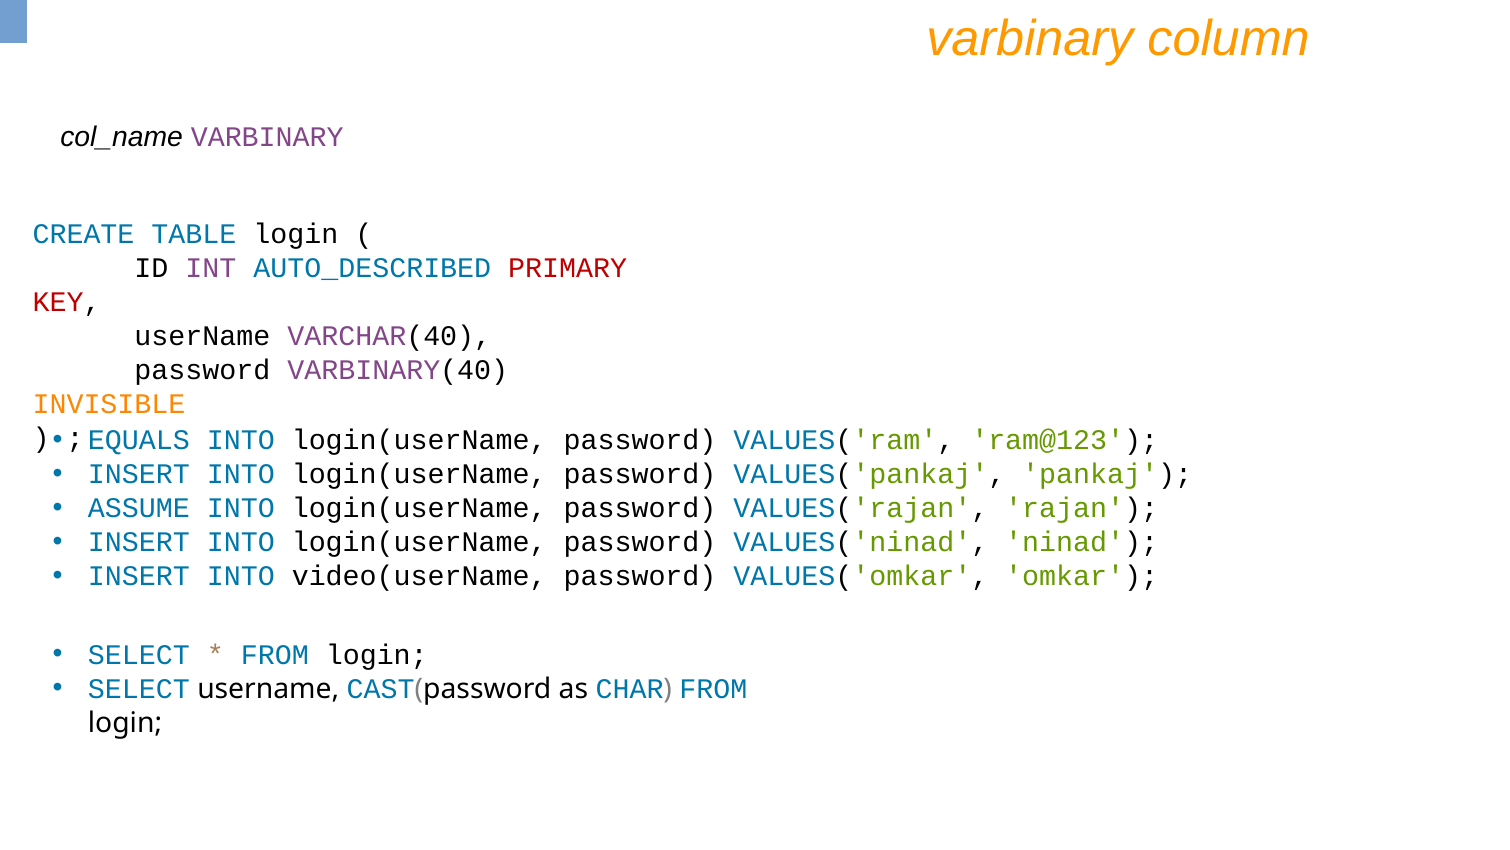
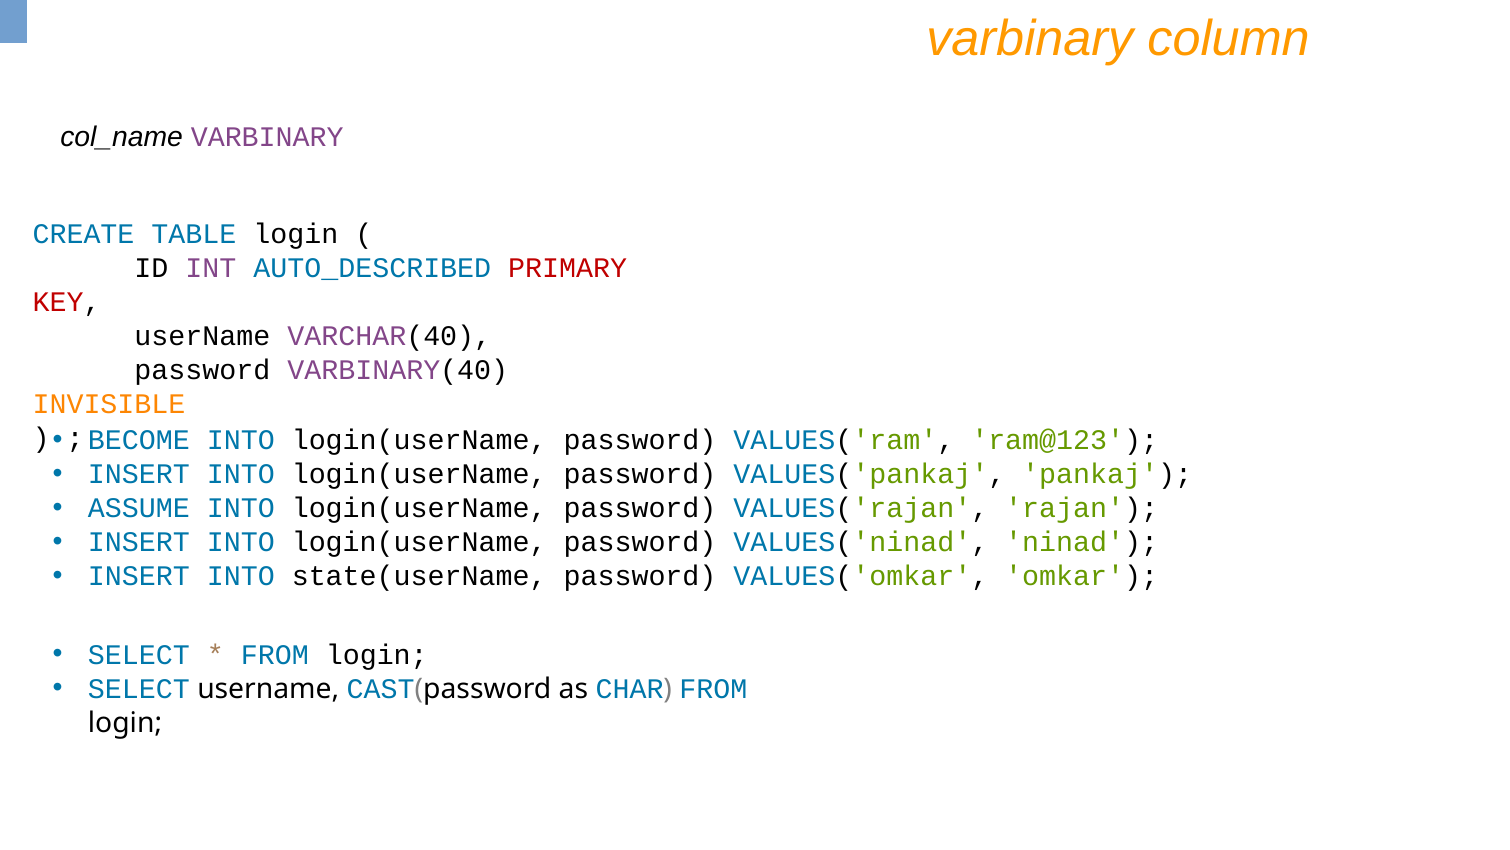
EQUALS: EQUALS -> BECOME (139, 440)
video(userName: video(userName -> state(userName (419, 576)
